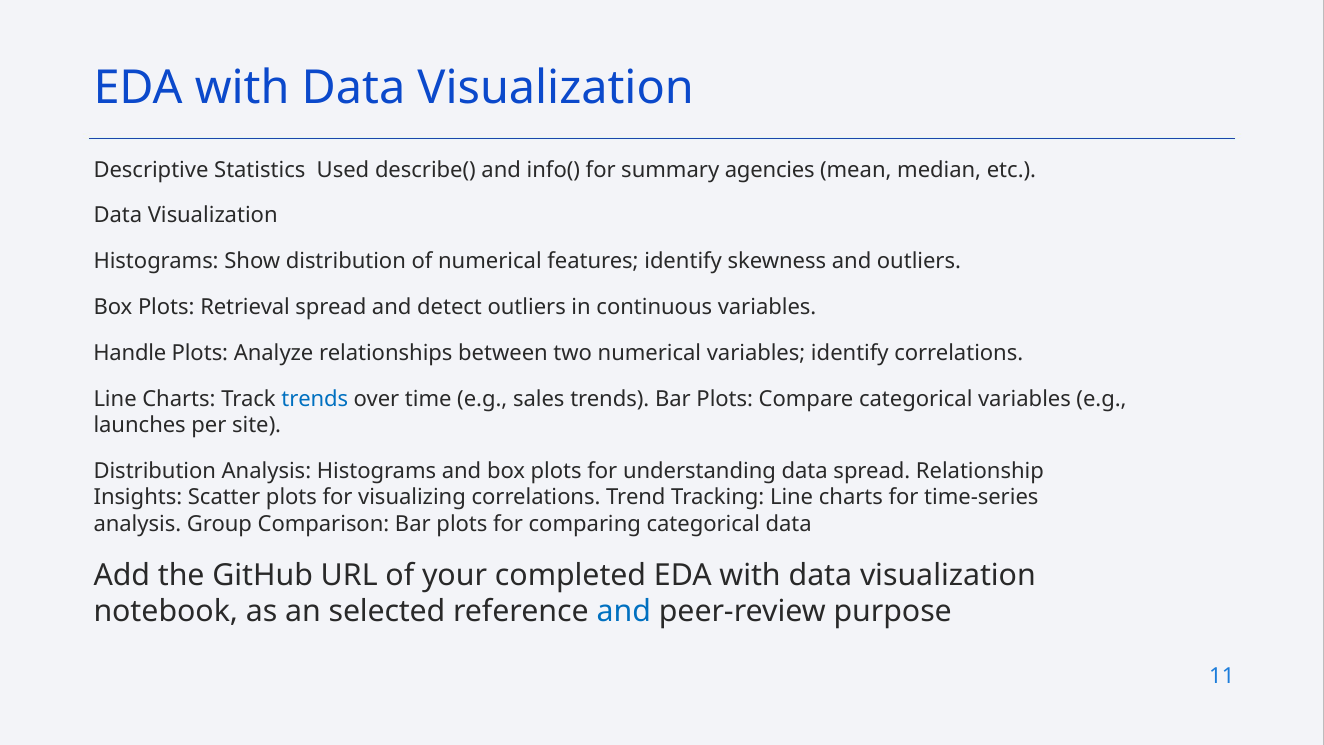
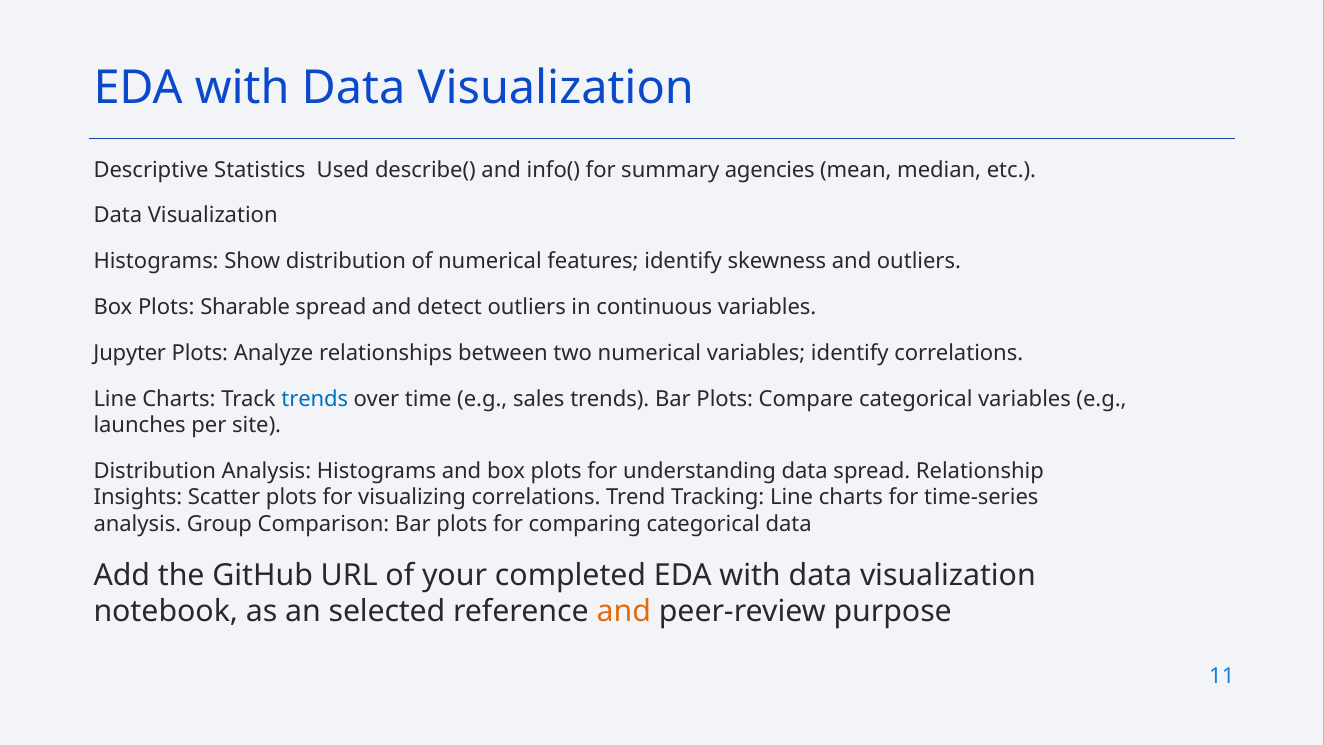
Retrieval: Retrieval -> Sharable (245, 307)
Handle: Handle -> Jupyter (130, 353)
and colour: blue -> orange (624, 612)
